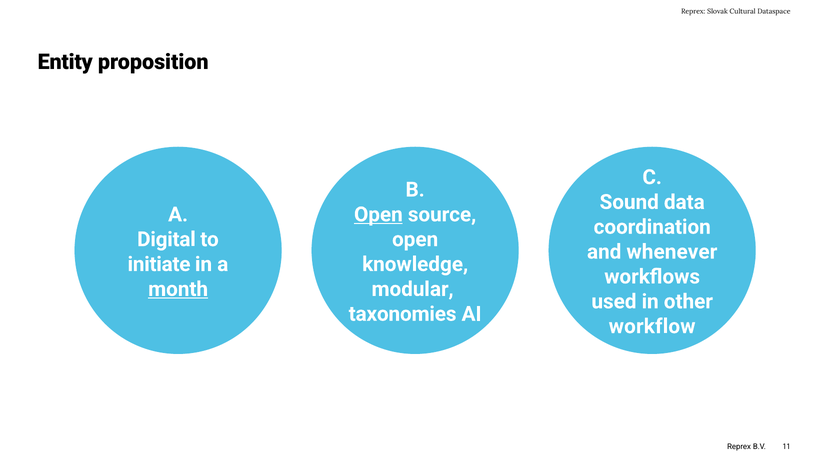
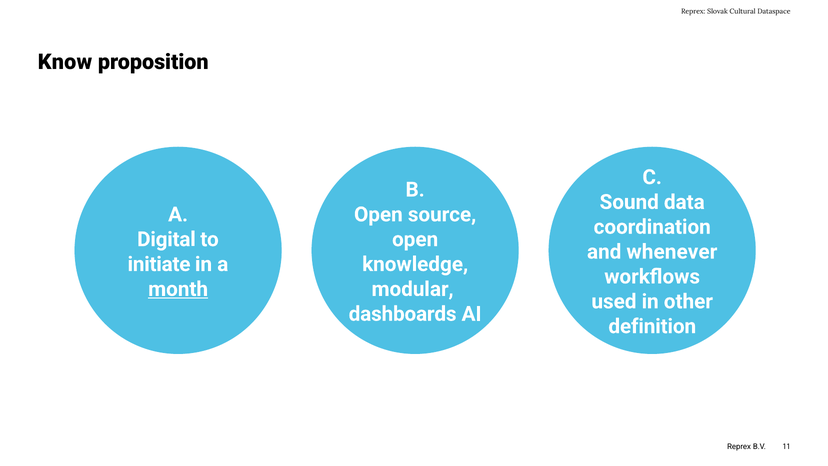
Entity: Entity -> Know (65, 62)
Open underline: present -> none (378, 214)
taxonomies: taxonomies -> dashboards (403, 314)
workflow: workflow -> definition (652, 326)
